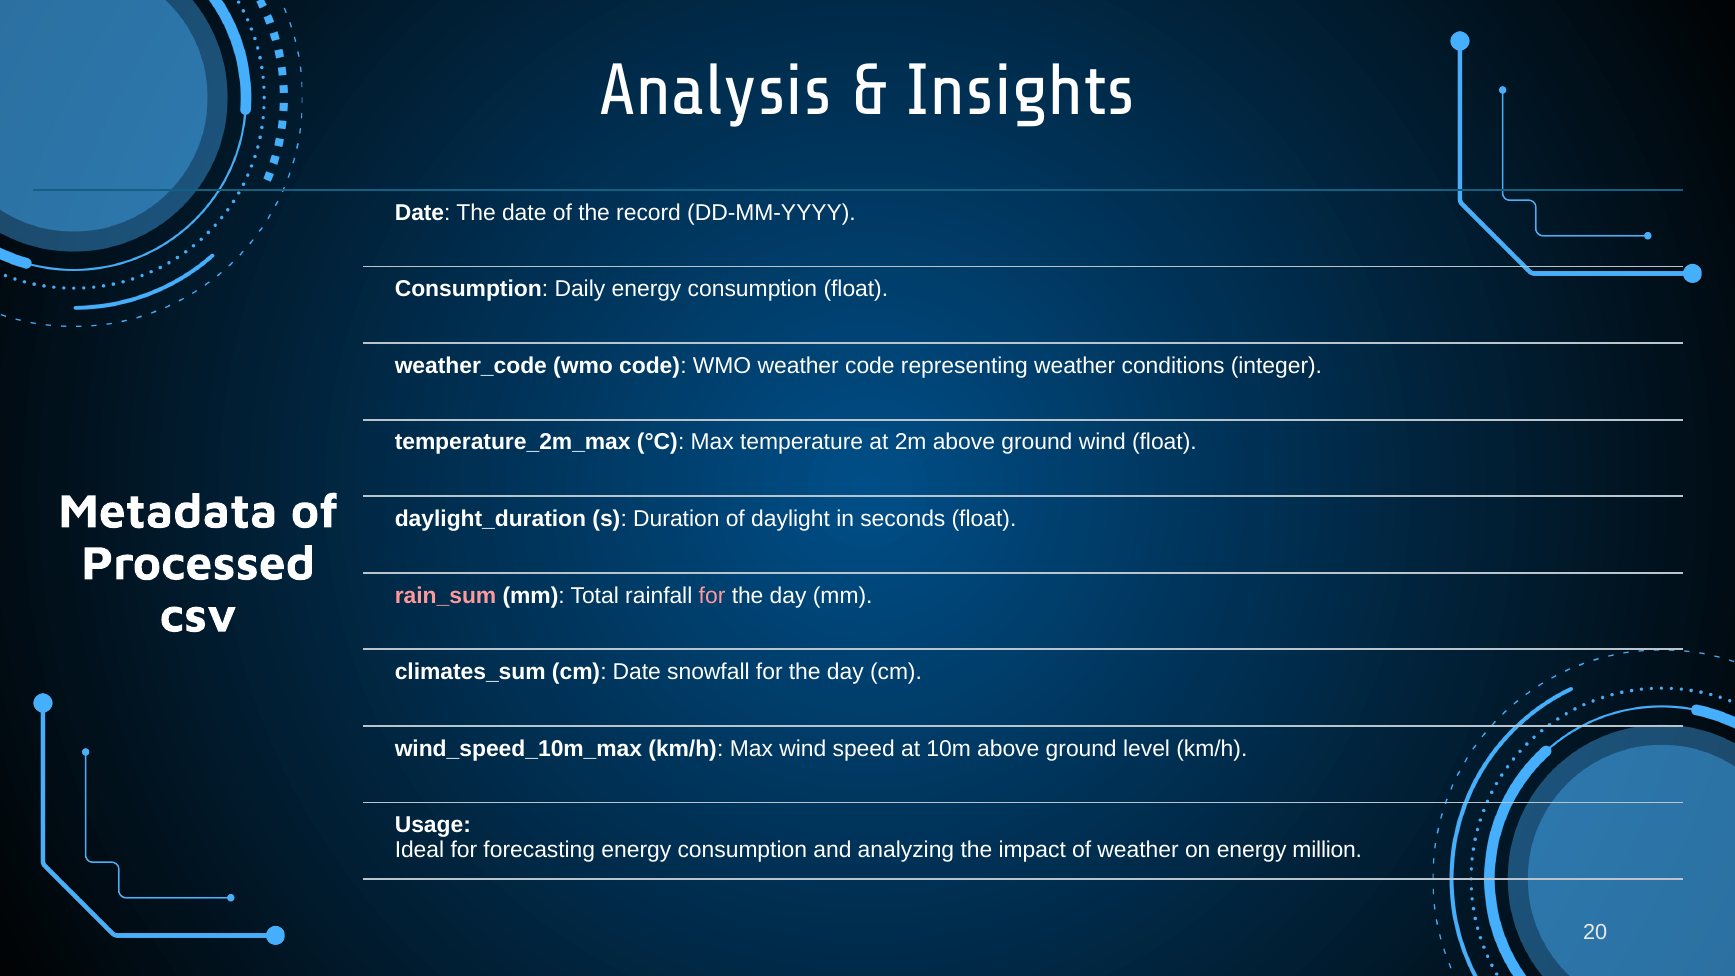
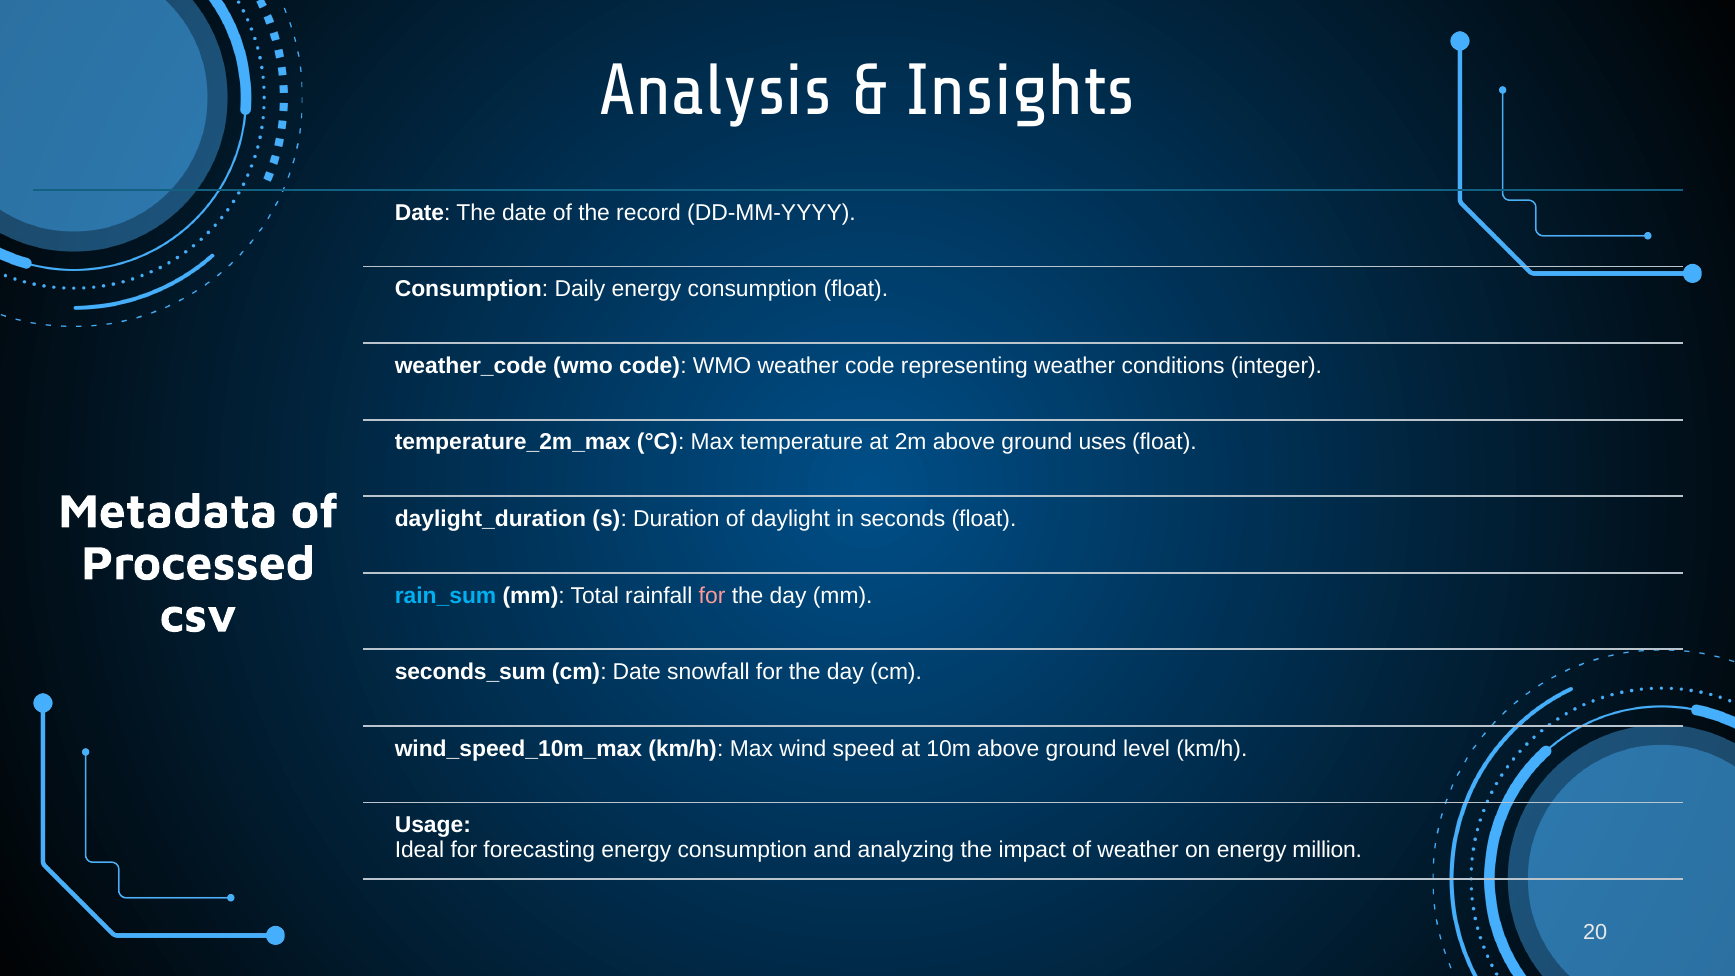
ground wind: wind -> uses (1102, 442)
rain_sum colour: pink -> light blue (446, 596)
climates_sum: climates_sum -> seconds_sum (470, 672)
